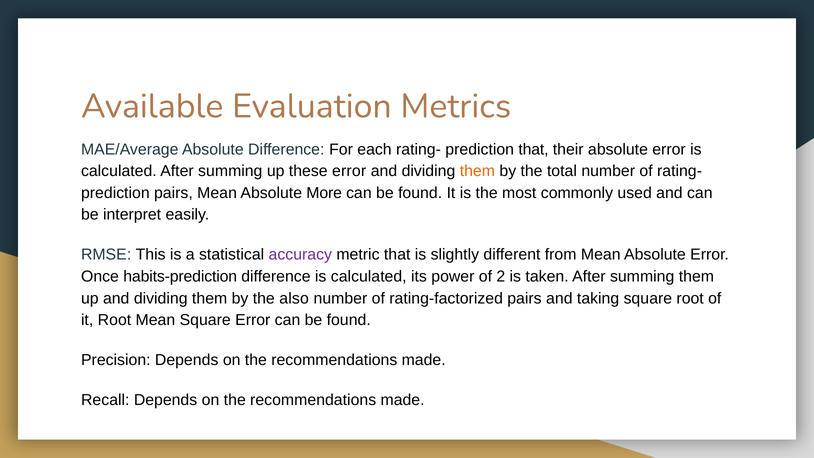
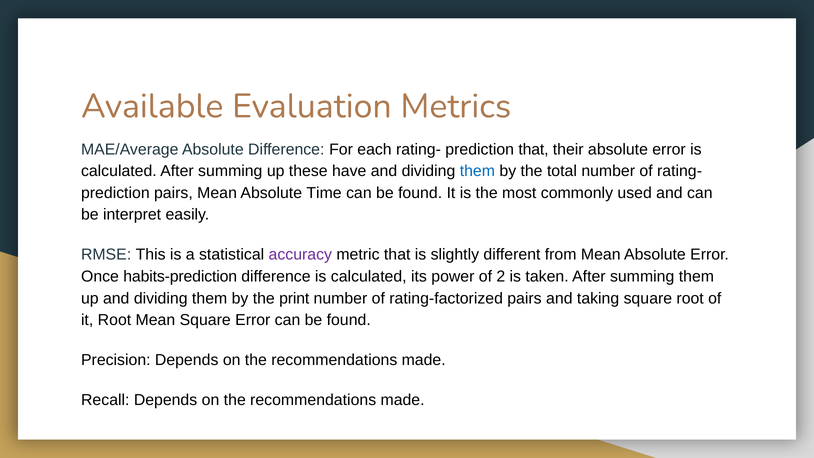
these error: error -> have (349, 171)
them colour: orange -> blue (477, 171)
More: More -> Time (324, 193)
also: also -> print (294, 298)
